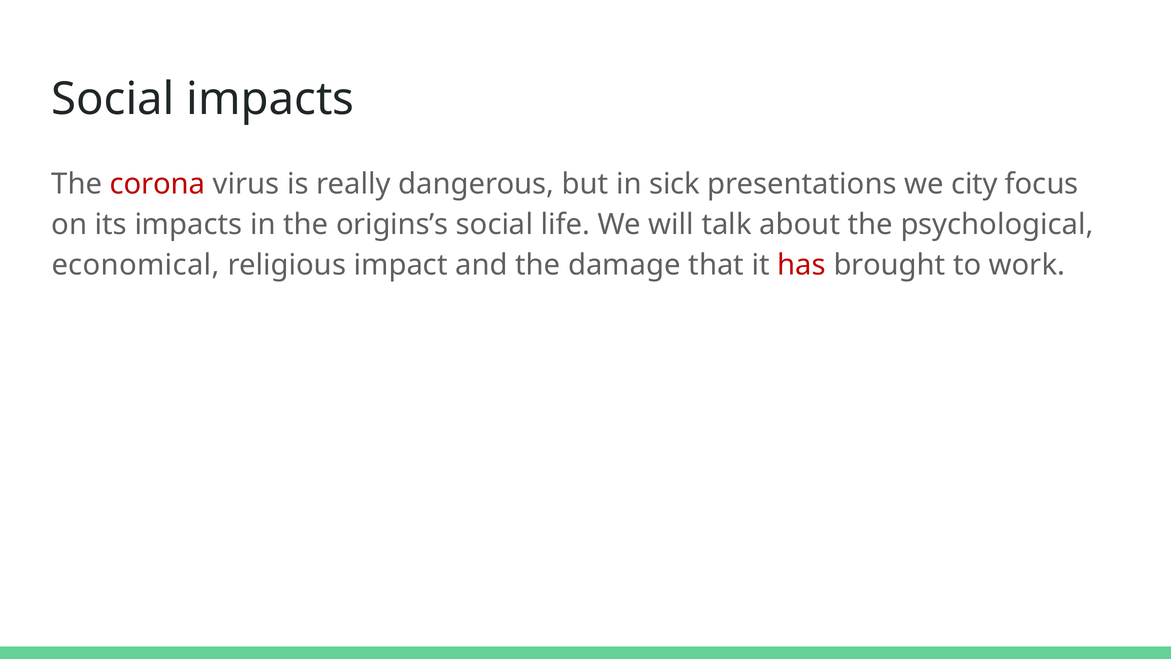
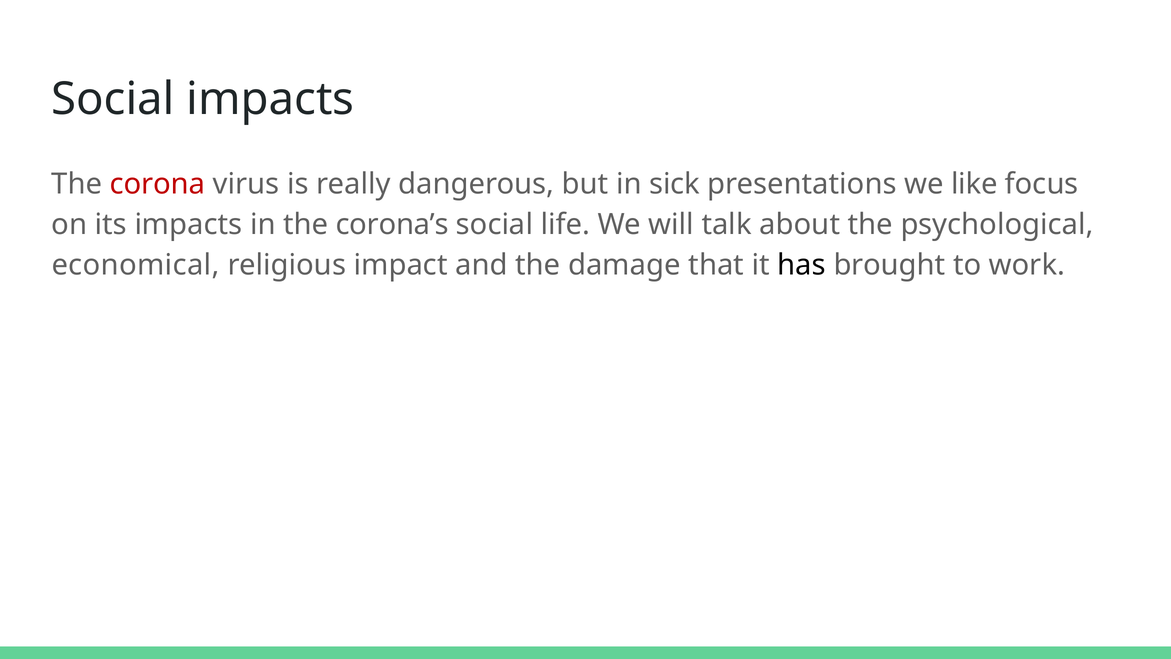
city: city -> like (974, 184)
origins’s: origins’s -> corona’s (392, 225)
has colour: red -> black (802, 265)
